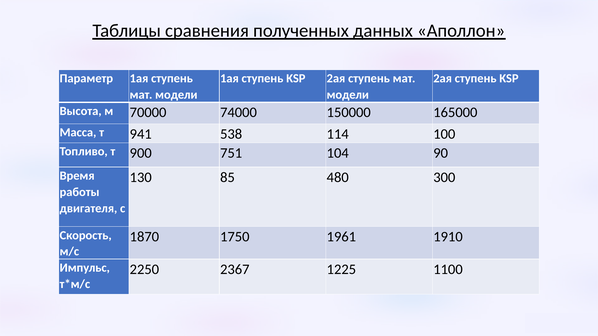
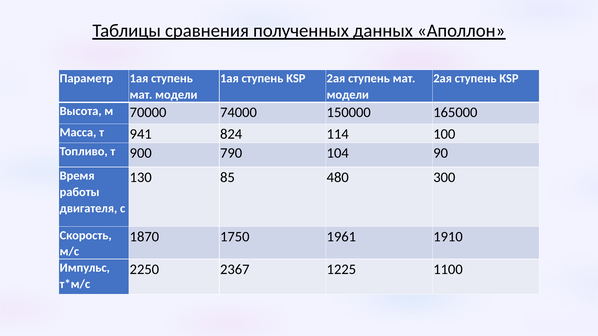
538: 538 -> 824 (231, 134)
751: 751 -> 790 (231, 153)
